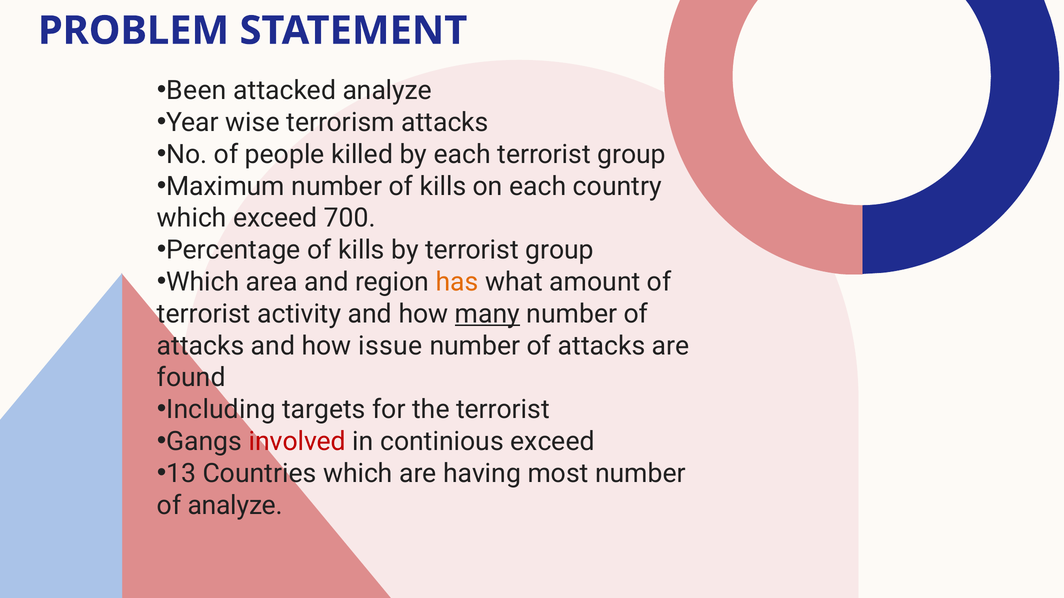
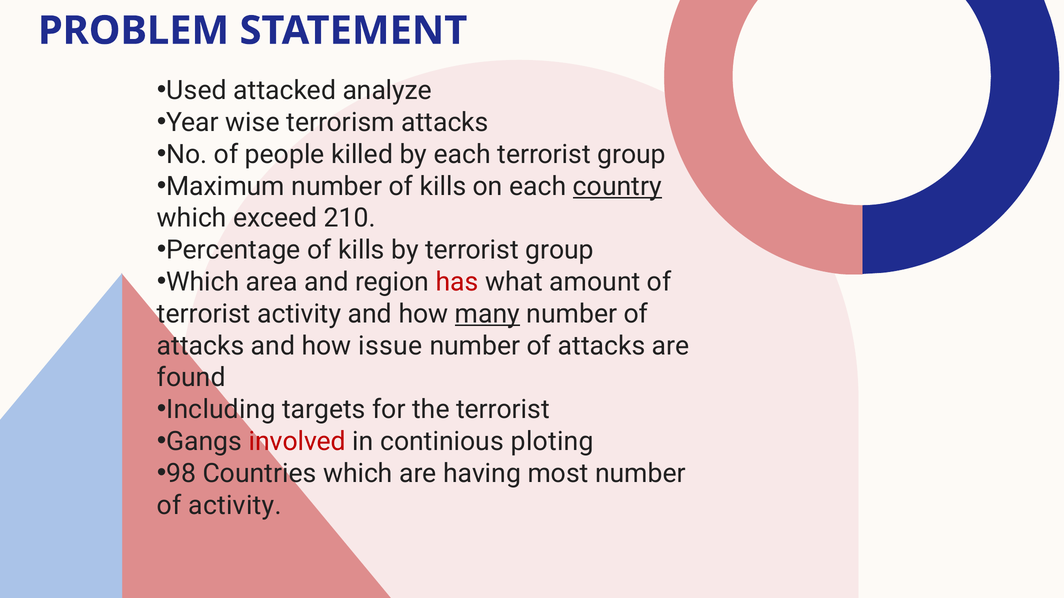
Been: Been -> Used (196, 91)
country underline: none -> present (617, 186)
700: 700 -> 210 (350, 218)
has colour: orange -> red (457, 282)
continious exceed: exceed -> ploting (552, 442)
13: 13 -> 98 (181, 474)
of analyze: analyze -> activity (235, 506)
